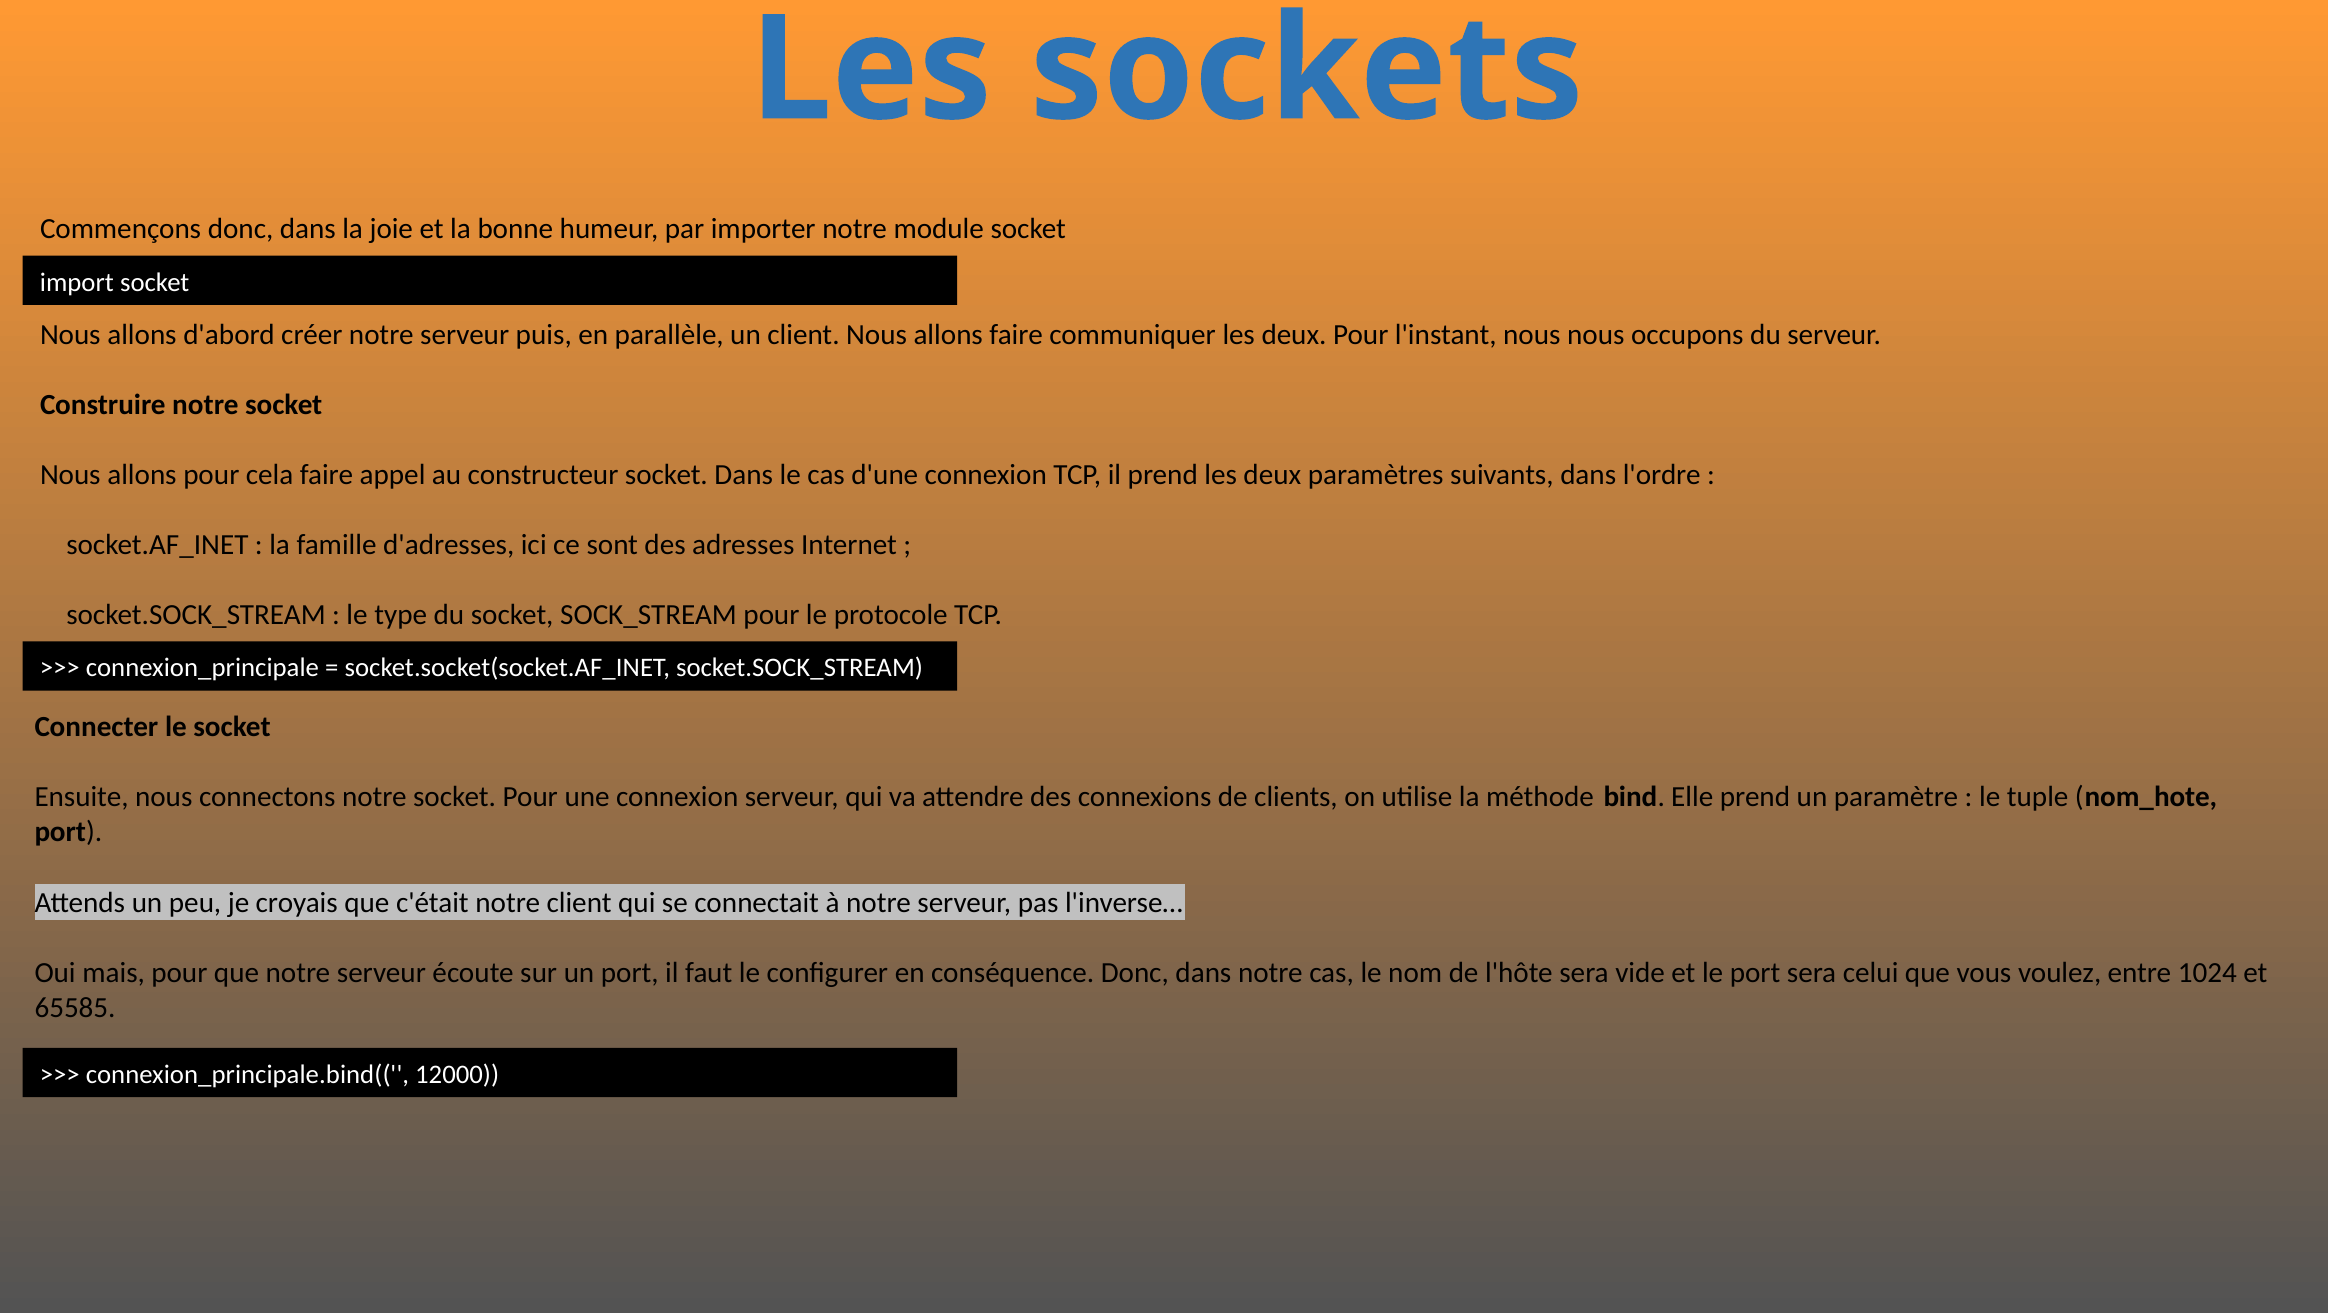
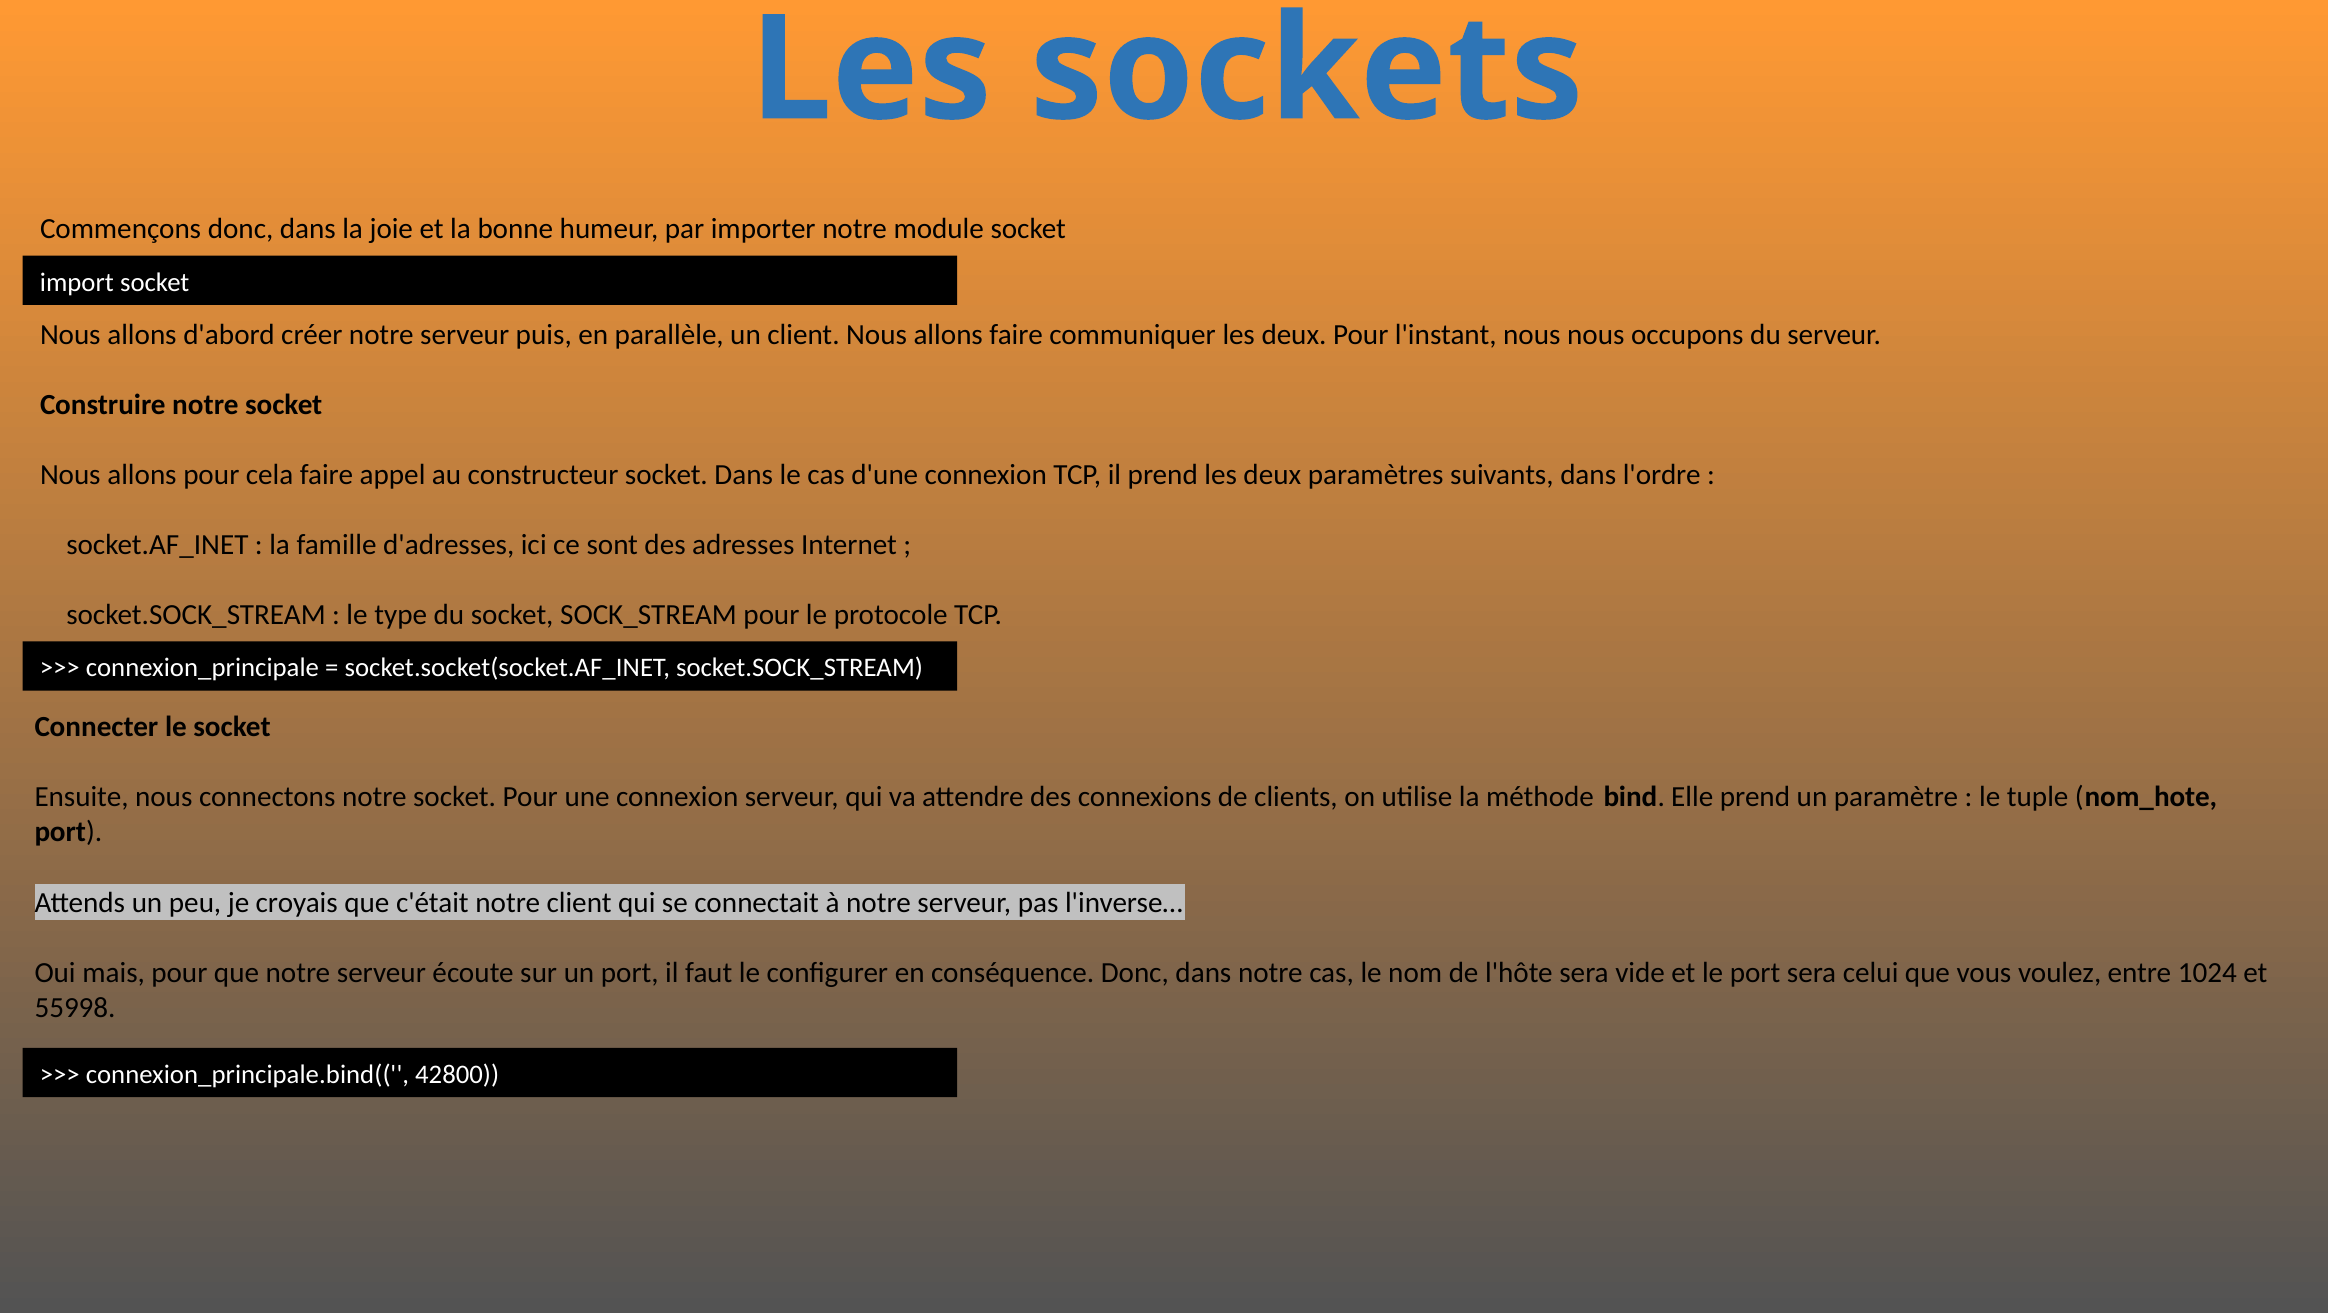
65585: 65585 -> 55998 (75, 1007)
12000: 12000 -> 42800 (457, 1074)
